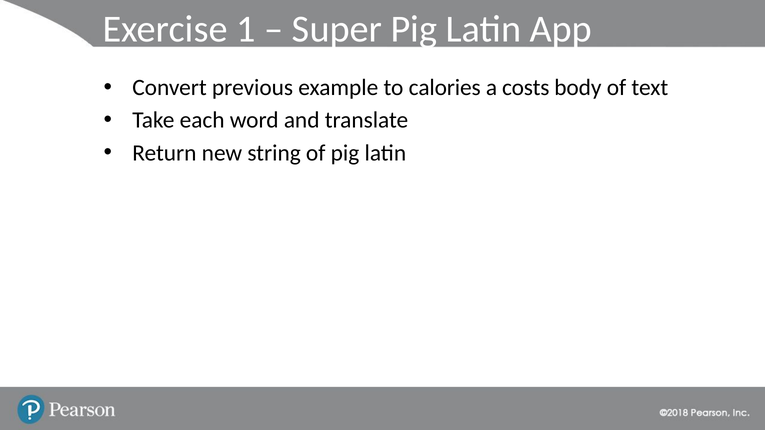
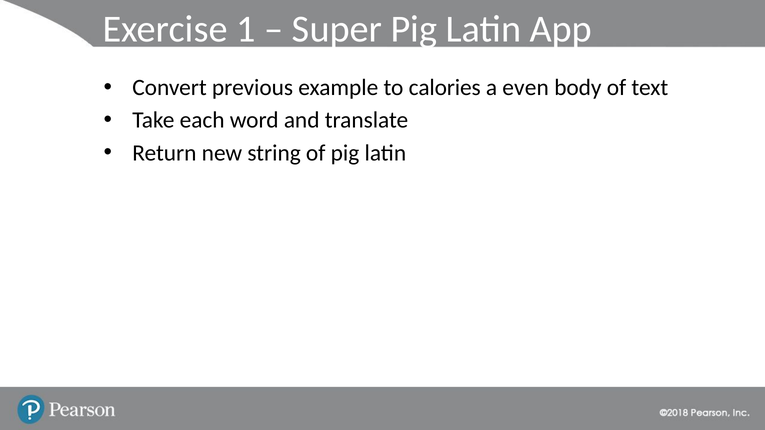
costs: costs -> even (526, 88)
